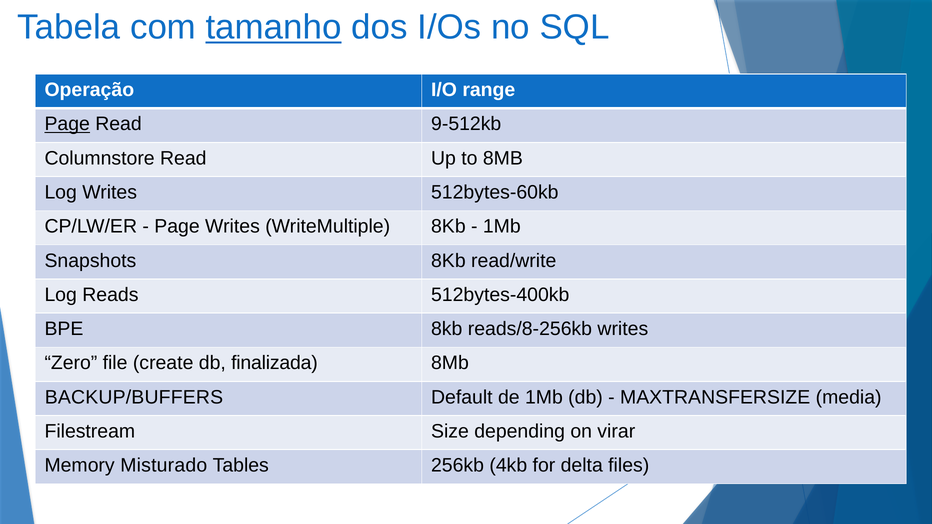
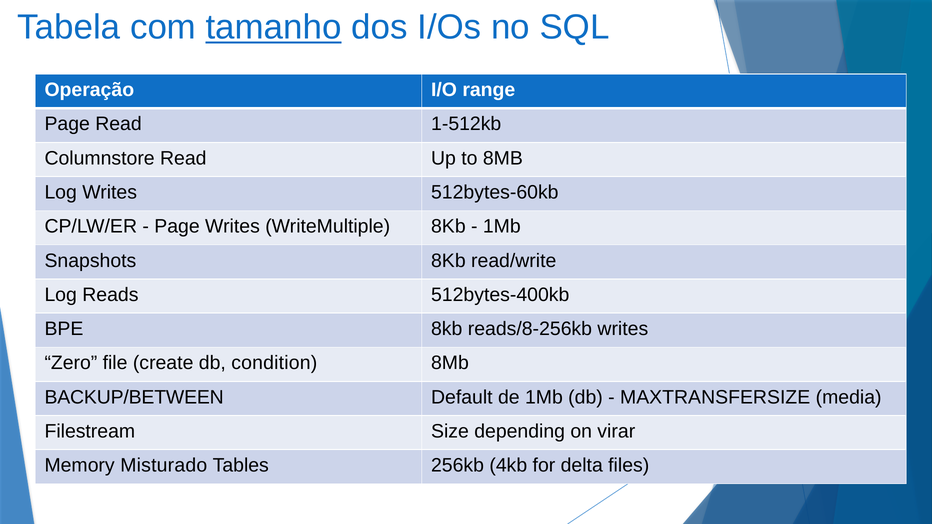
Page underline: present -> none (67, 124)
9-512kb: 9-512kb -> 1-512kb (466, 124)
finalizada: finalizada -> condition (274, 363)
BACKUP/BUFFERS: BACKUP/BUFFERS -> BACKUP/BETWEEN (134, 397)
